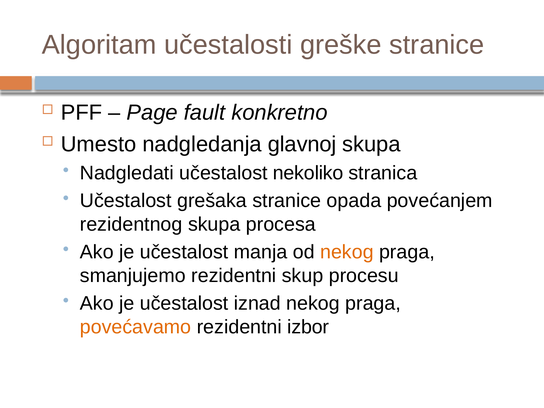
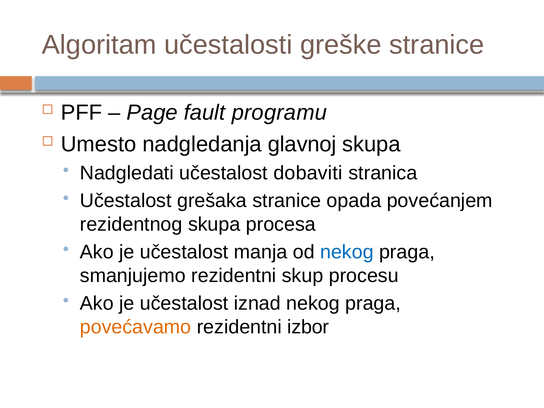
konkretno: konkretno -> programu (279, 113)
nekoliko: nekoliko -> dobaviti (308, 173)
nekog colour: orange -> blue (347, 252)
